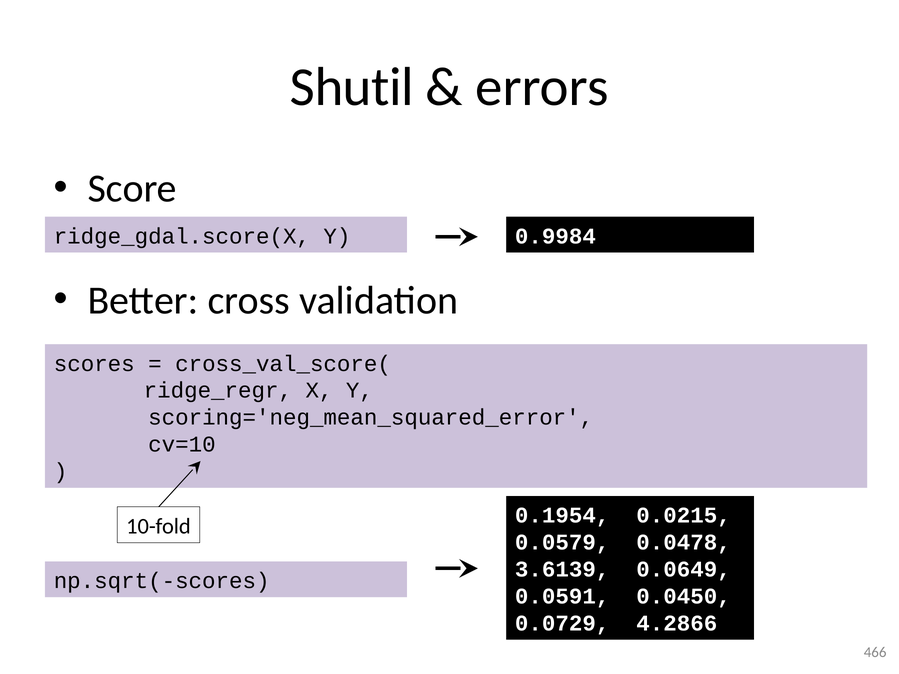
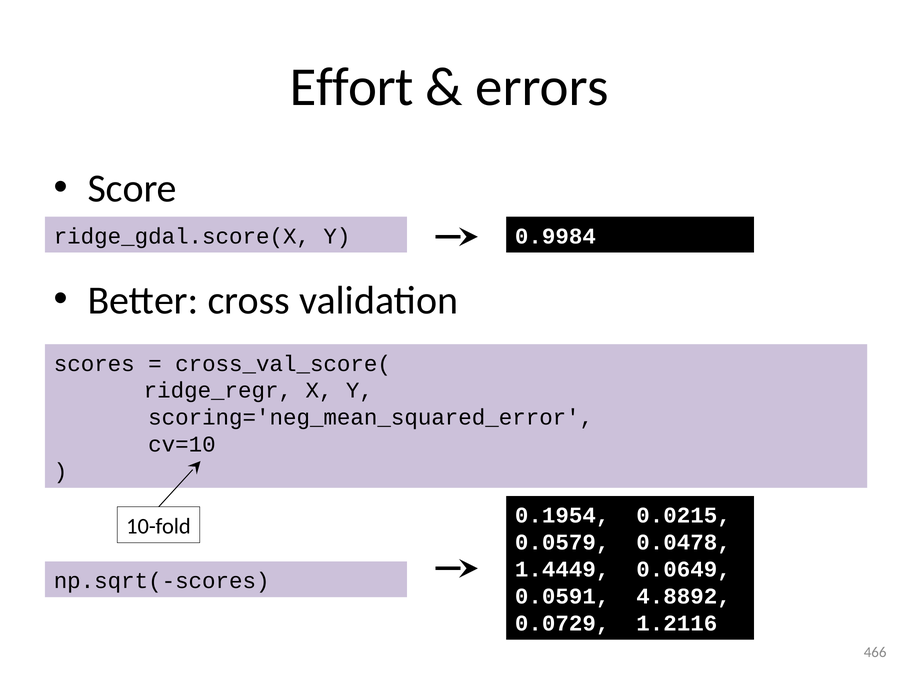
Shutil: Shutil -> Effort (352, 87)
3.6139: 3.6139 -> 1.4449 (562, 570)
0.0450: 0.0450 -> 4.8892 (684, 597)
4.2866: 4.2866 -> 1.2116 (677, 624)
